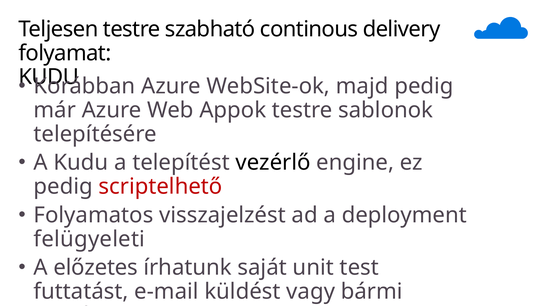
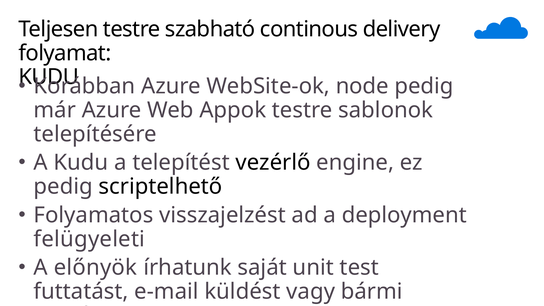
majd: majd -> node (362, 86)
scriptelhető colour: red -> black (160, 187)
előzetes: előzetes -> előnyök (95, 267)
